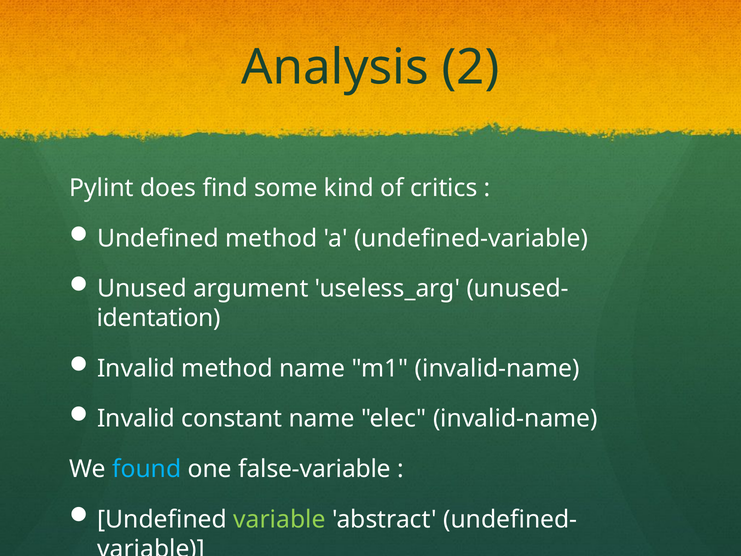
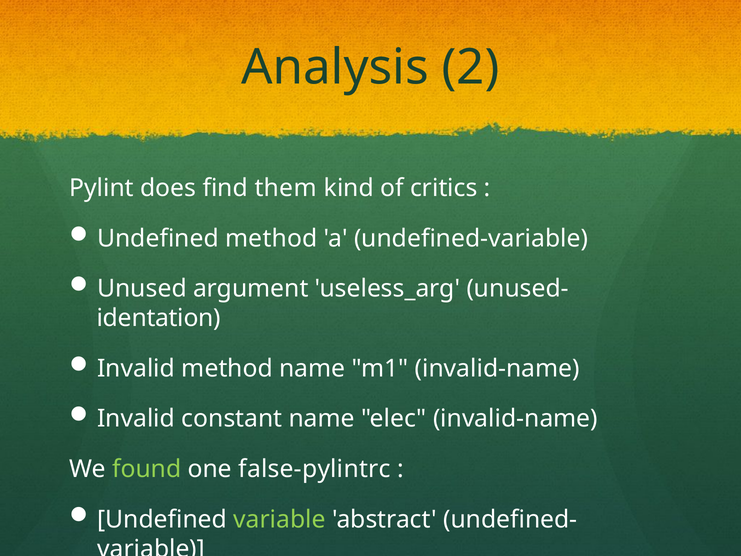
some: some -> them (286, 188)
found colour: light blue -> light green (147, 469)
false-variable: false-variable -> false-pylintrc (314, 469)
